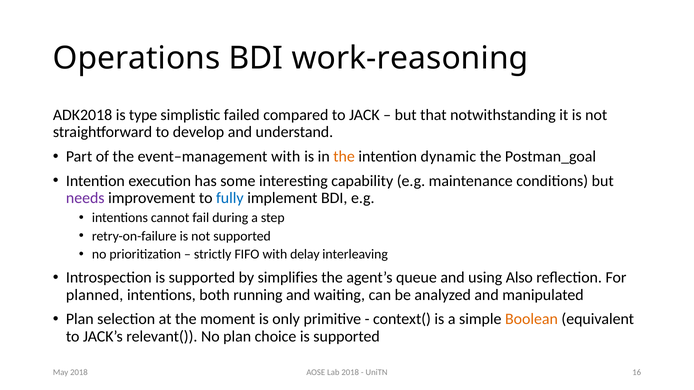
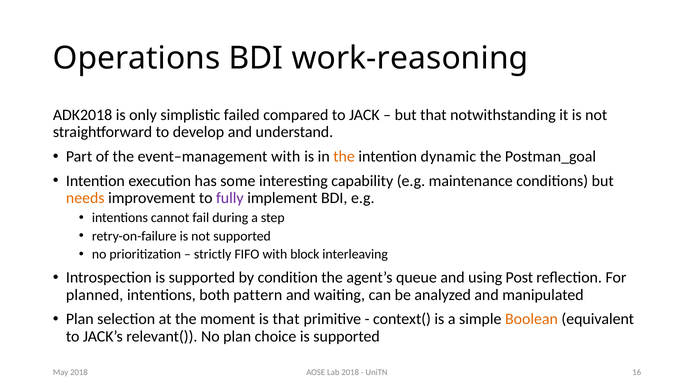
type: type -> only (143, 115)
needs colour: purple -> orange (85, 198)
fully colour: blue -> purple (230, 198)
delay: delay -> block (305, 255)
simplifies: simplifies -> condition (288, 278)
Also: Also -> Post (519, 278)
running: running -> pattern (258, 295)
is only: only -> that (286, 319)
